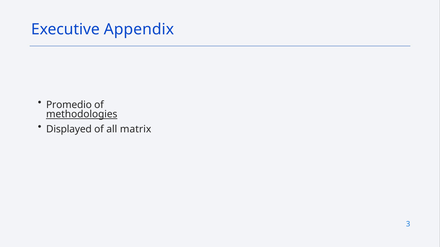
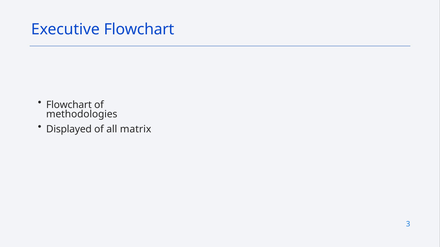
Executive Appendix: Appendix -> Flowchart (139, 29)
Promedio: Promedio -> Flowchart (69, 105)
methodologies underline: present -> none (82, 115)
